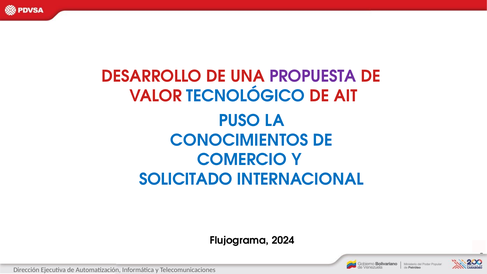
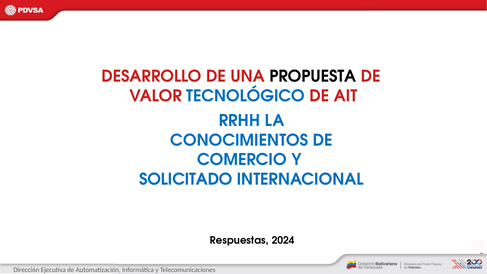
PROPUESTA colour: purple -> black (313, 77)
PUSO: PUSO -> RRHH (239, 121)
Flujograma: Flujograma -> Respuestas (239, 240)
